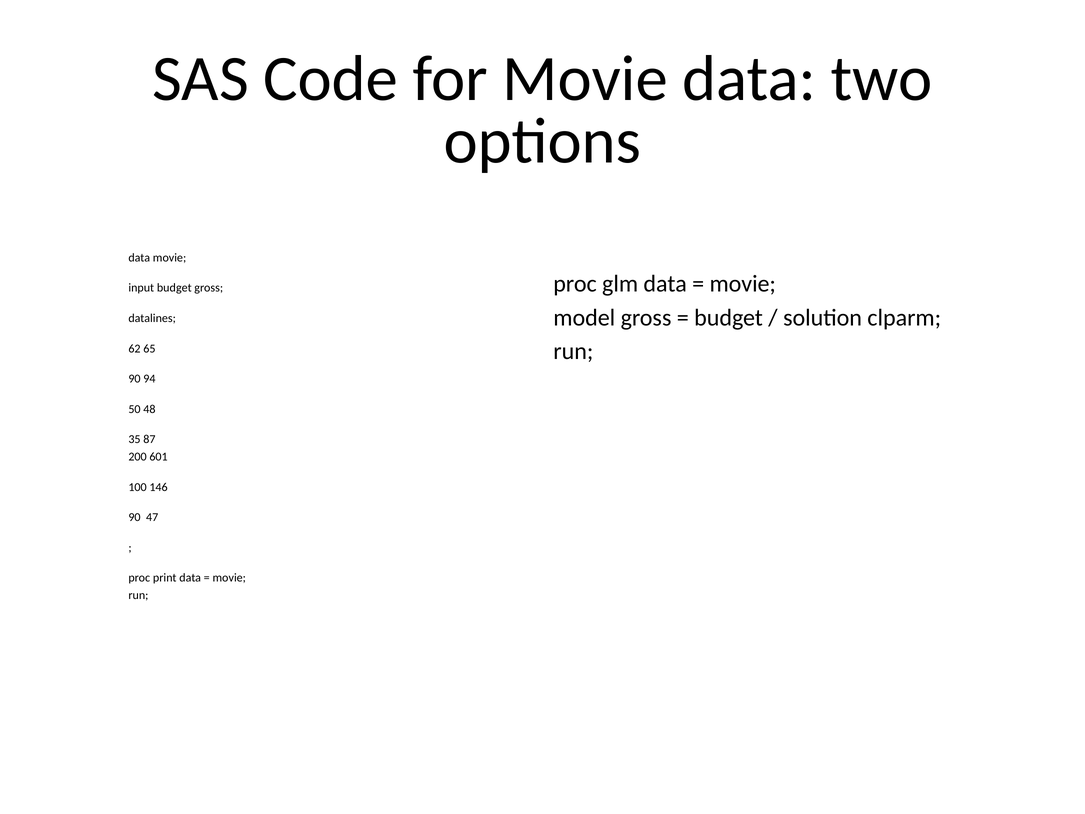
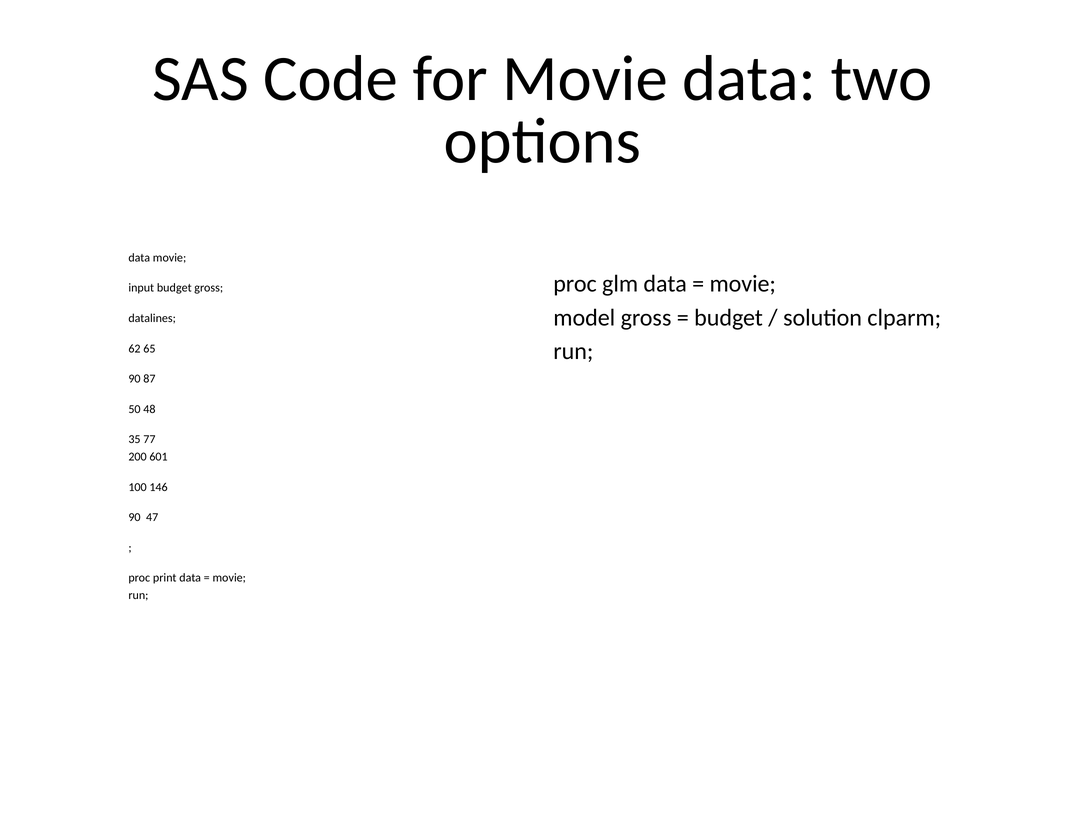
94: 94 -> 87 (149, 379)
87: 87 -> 77 (149, 439)
